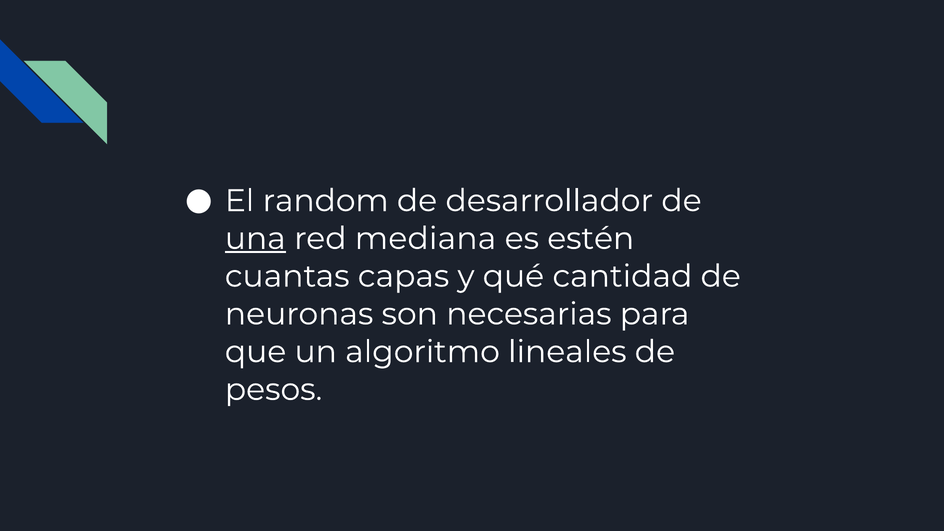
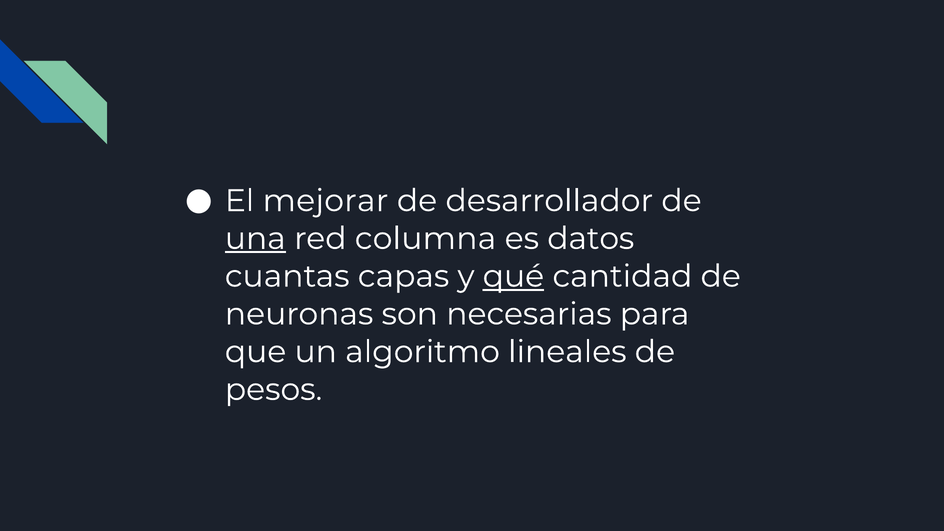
random: random -> mejorar (325, 201)
mediana: mediana -> columna (426, 239)
estén: estén -> datos (591, 239)
qué underline: none -> present (513, 276)
